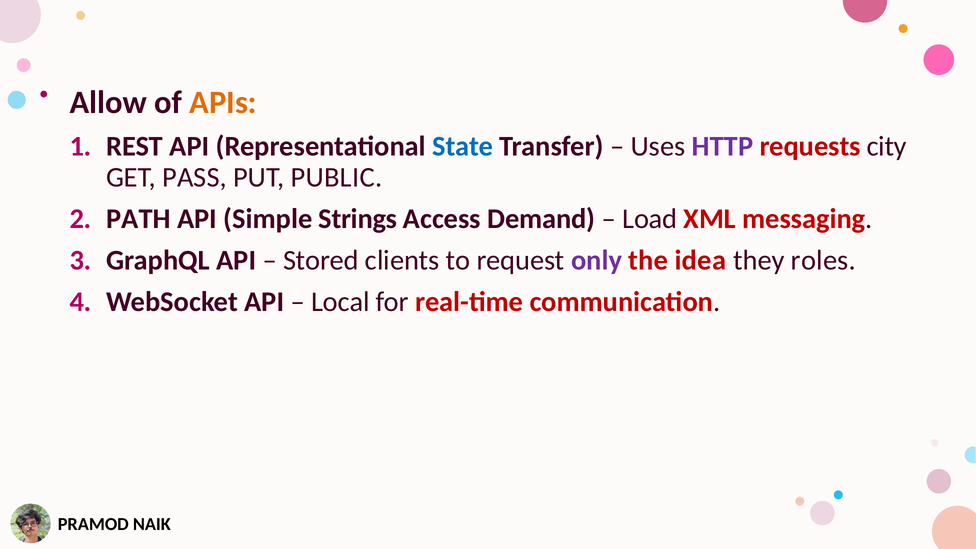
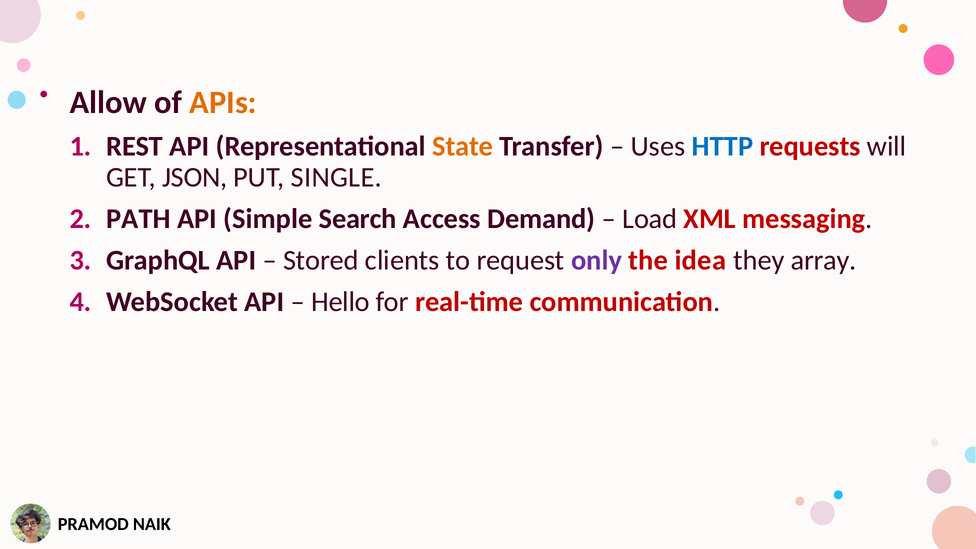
State colour: blue -> orange (463, 146)
HTTP colour: purple -> blue (722, 146)
city: city -> will (887, 146)
PASS: PASS -> JSON (195, 177)
PUBLIC: PUBLIC -> SINGLE (336, 177)
Strings: Strings -> Search (358, 219)
roles: roles -> array (824, 260)
Local: Local -> Hello (340, 302)
